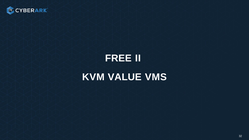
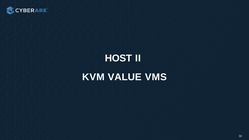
FREE: FREE -> HOST (118, 58)
